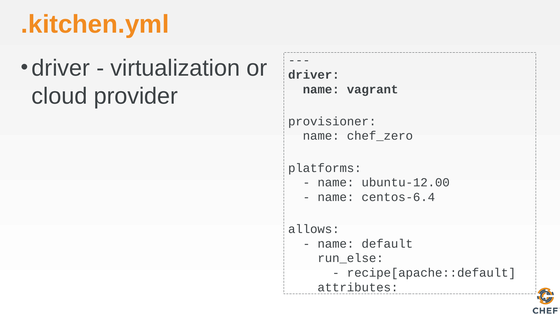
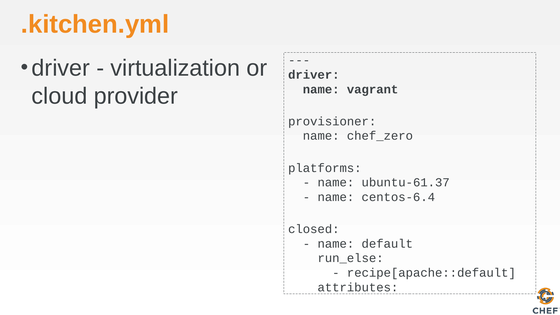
ubuntu-12.00: ubuntu-12.00 -> ubuntu-61.37 (406, 183)
allows: allows -> closed (314, 229)
